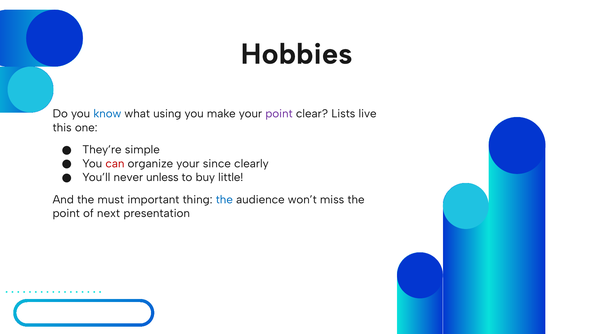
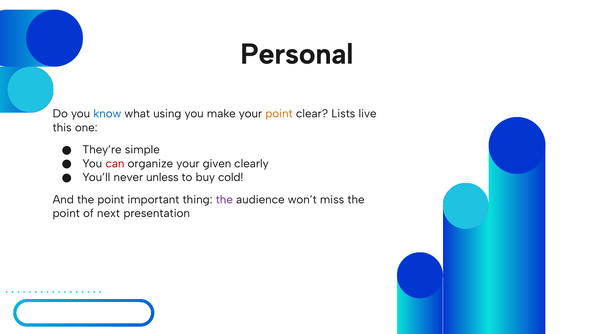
Hobbies: Hobbies -> Personal (297, 54)
point colour: purple -> orange (279, 114)
since: since -> given (217, 163)
little: little -> cold (231, 177)
And the must: must -> point (111, 199)
the colour: blue -> purple (224, 199)
